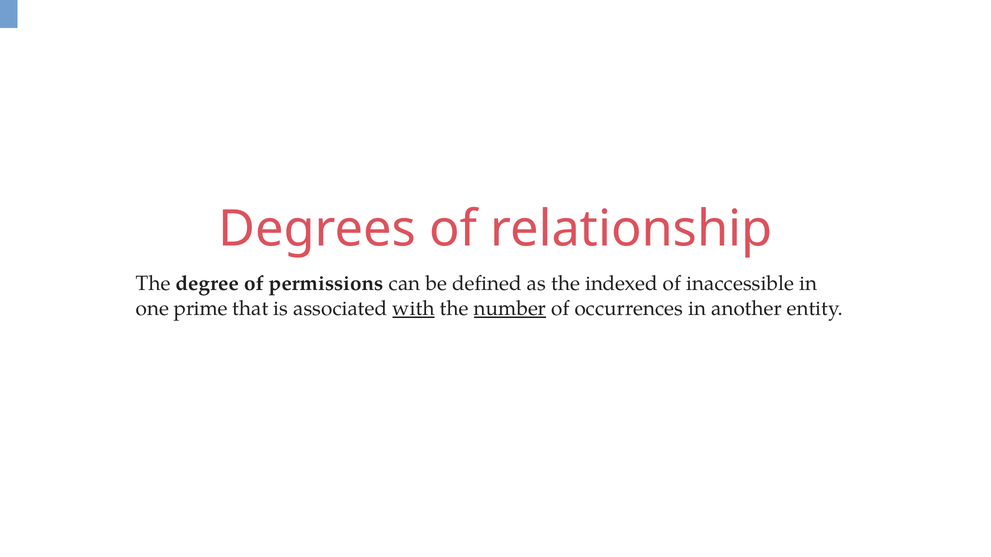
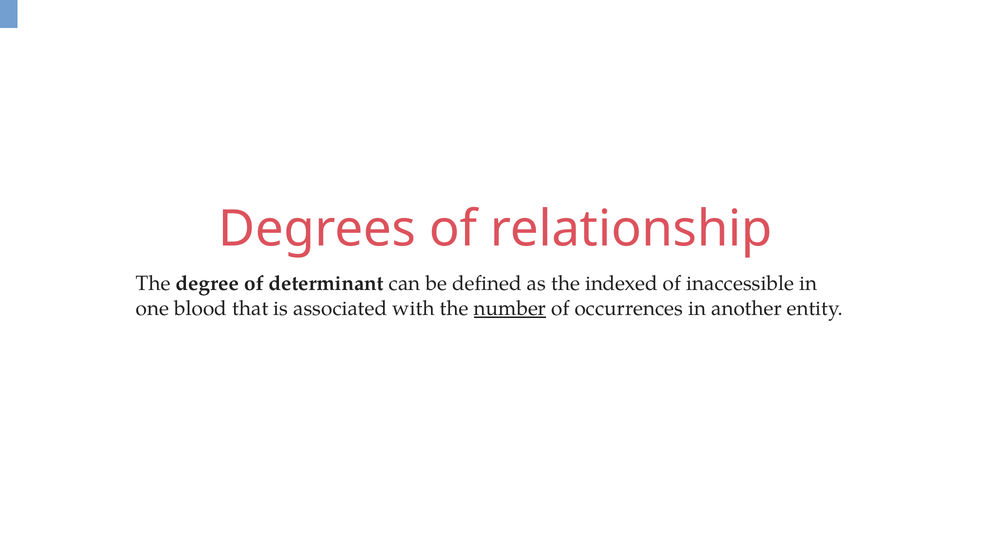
permissions: permissions -> determinant (326, 284)
prime: prime -> blood (201, 309)
with underline: present -> none (414, 309)
